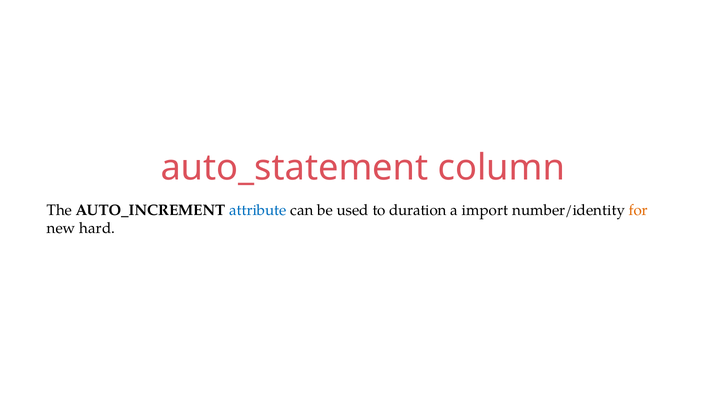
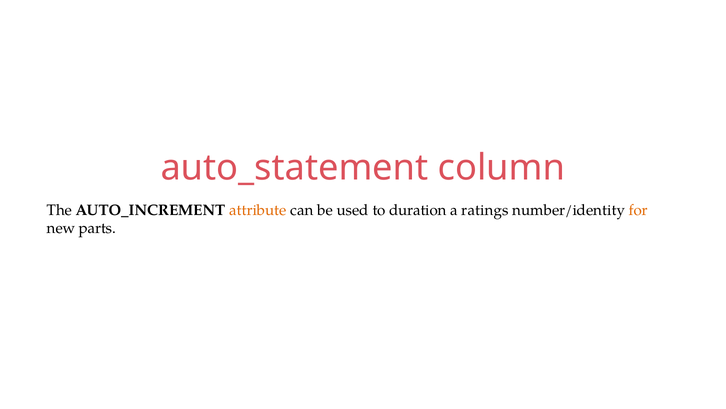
attribute colour: blue -> orange (258, 210)
import: import -> ratings (485, 210)
hard: hard -> parts (97, 228)
